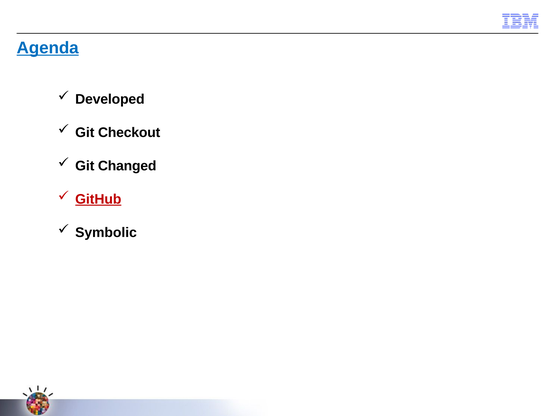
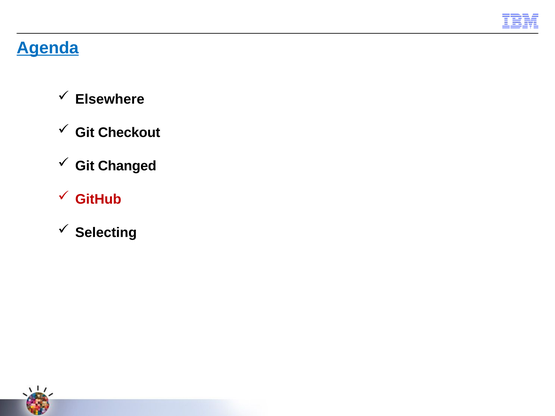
Developed: Developed -> Elsewhere (110, 99)
GitHub underline: present -> none (98, 199)
Symbolic: Symbolic -> Selecting (106, 233)
